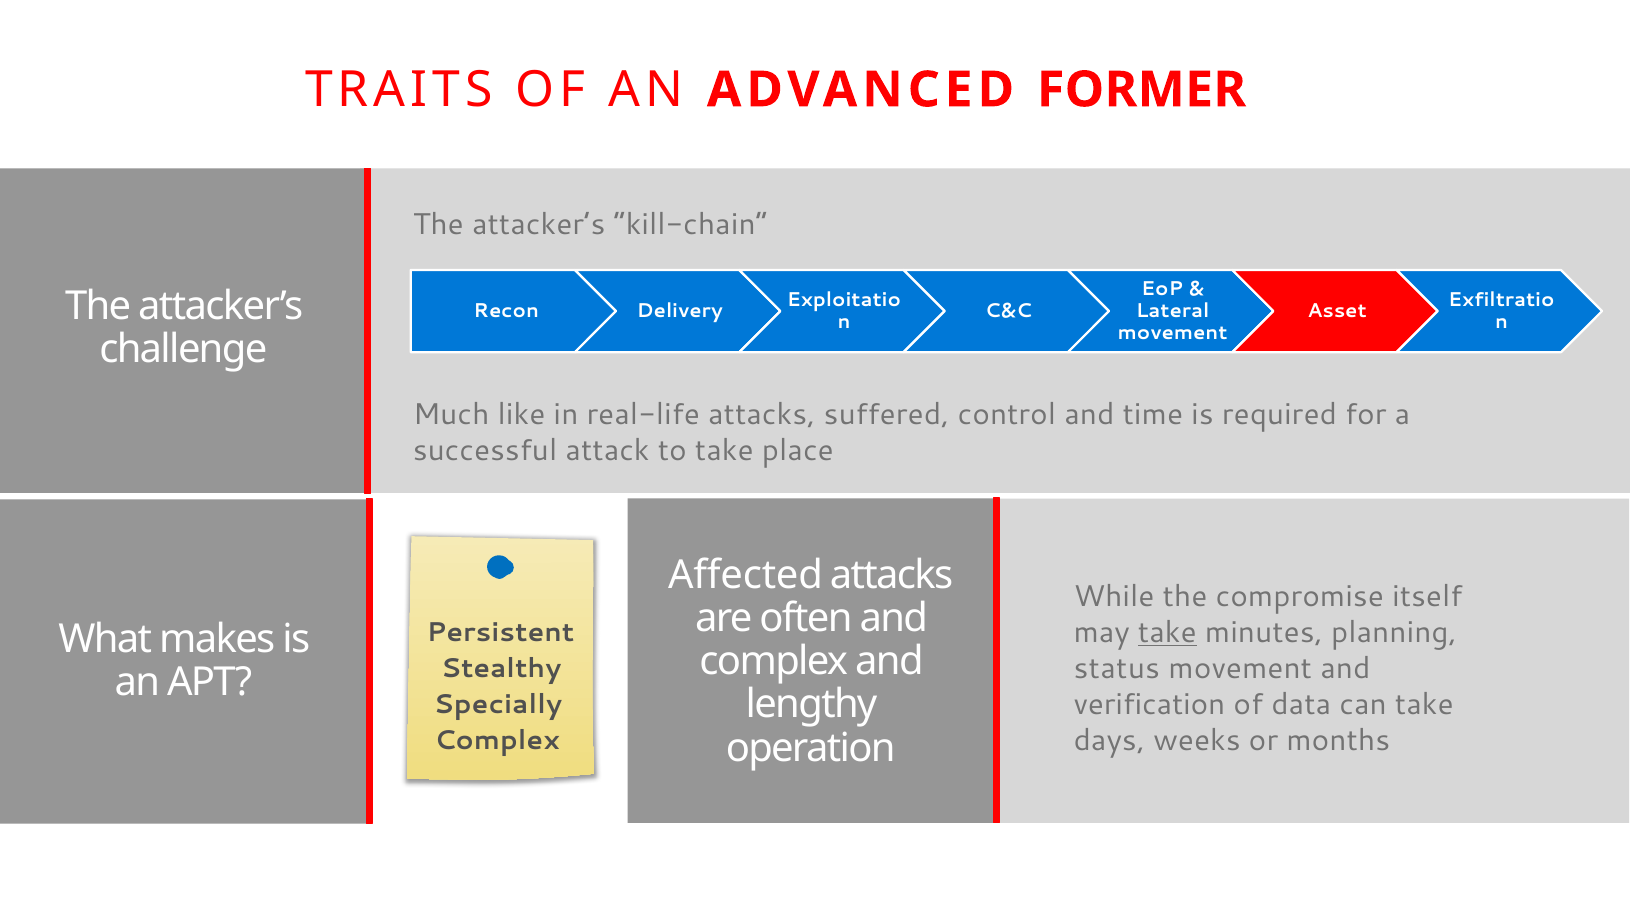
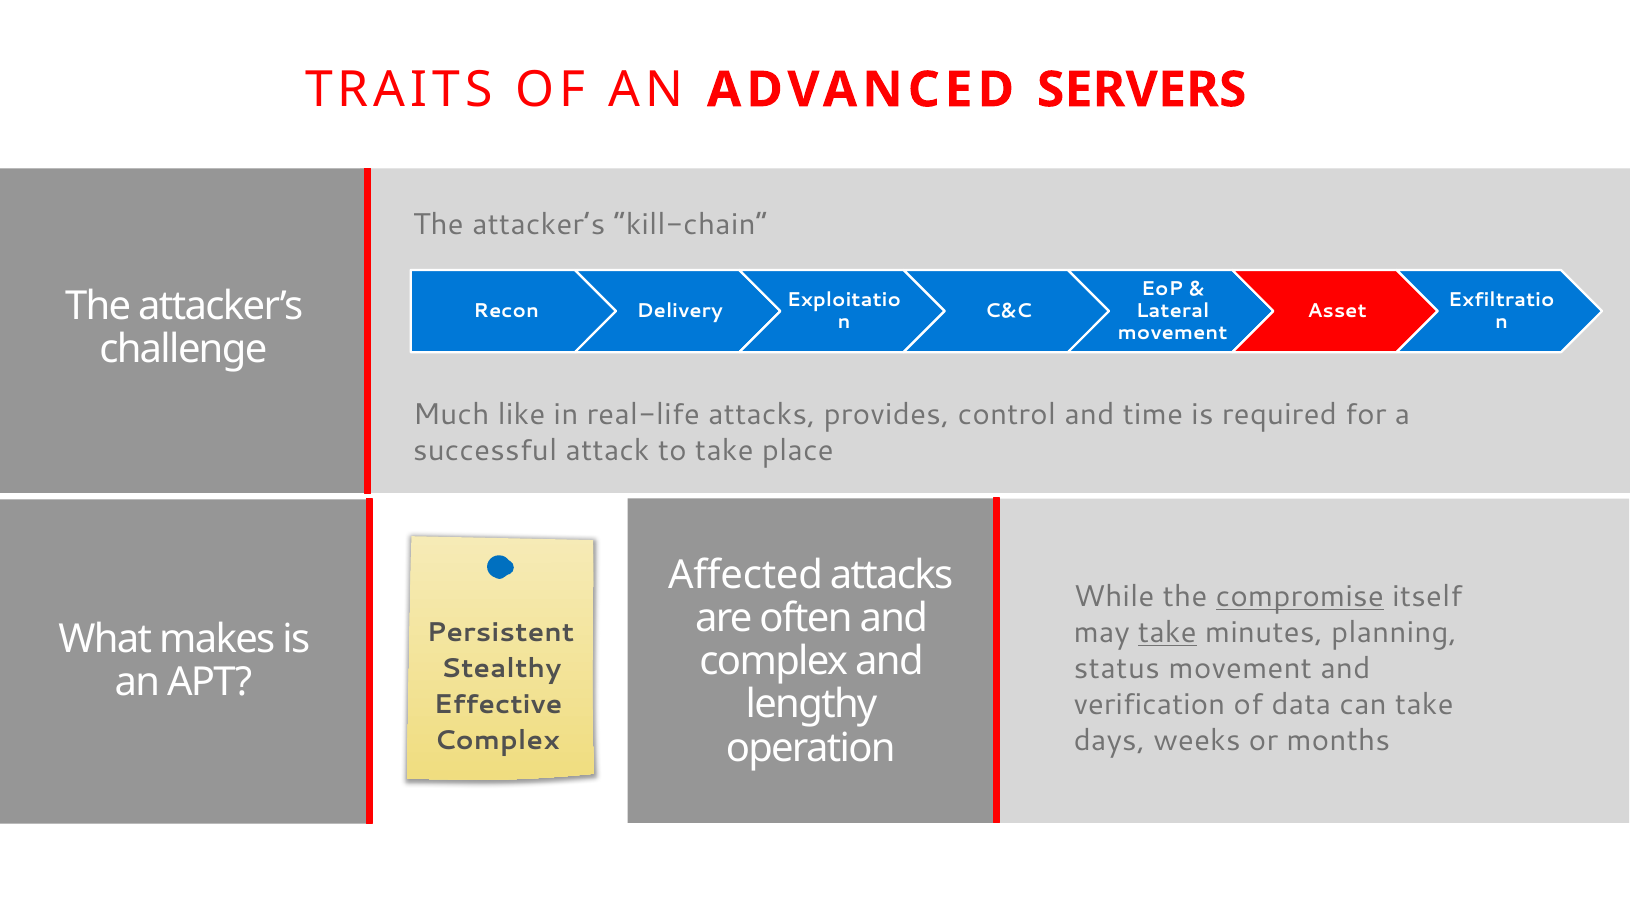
FORMER: FORMER -> SERVERS (1142, 90)
suffered: suffered -> provides (887, 414)
compromise underline: none -> present (1300, 596)
Specially: Specially -> Effective (498, 704)
